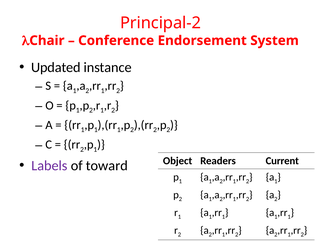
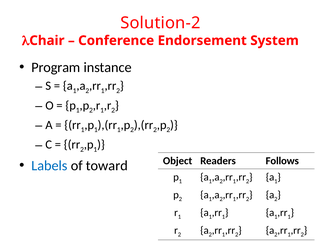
Principal-2: Principal-2 -> Solution-2 (160, 23)
Updated: Updated -> Program (56, 67)
Labels colour: purple -> blue (49, 166)
Current: Current -> Follows (282, 161)
